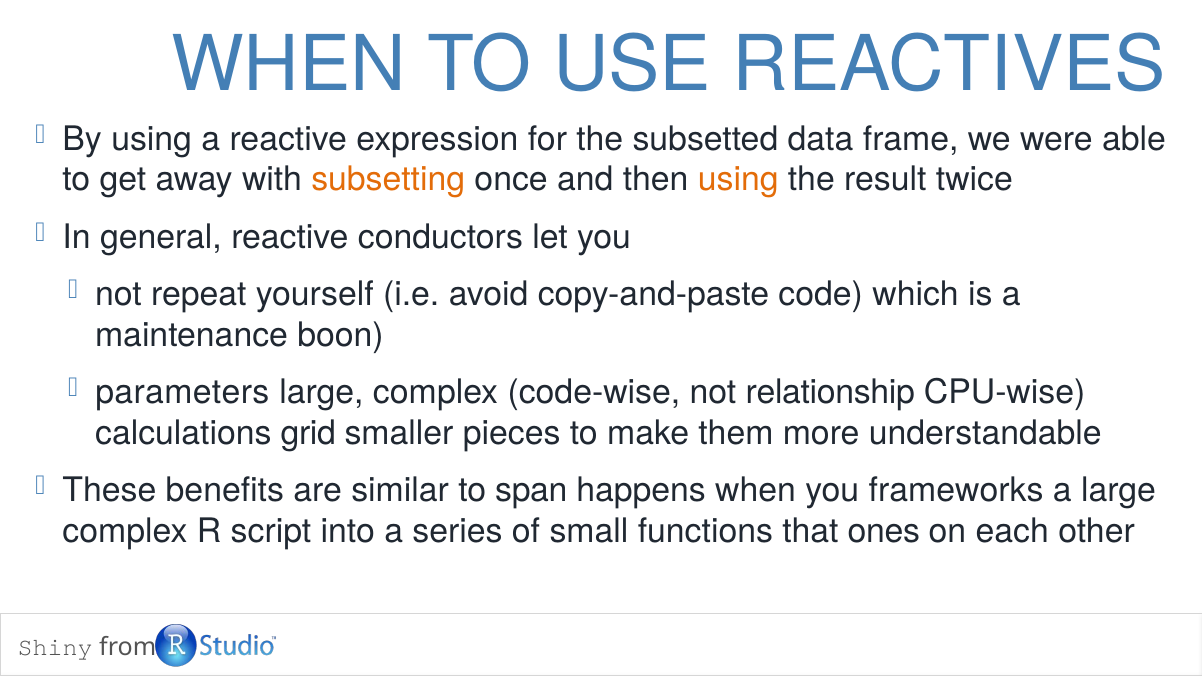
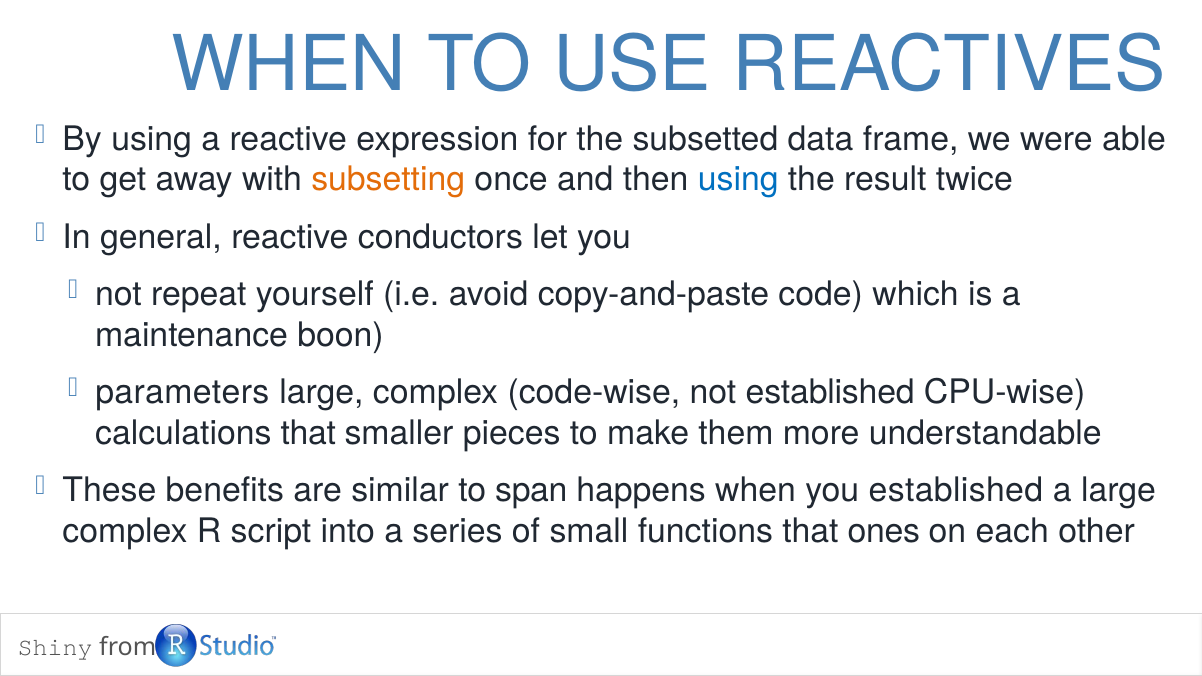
using colour: orange -> blue (738, 180)
not relationship: relationship -> established (830, 393)
calculations grid: grid -> that (308, 433)
you frameworks: frameworks -> established (956, 491)
